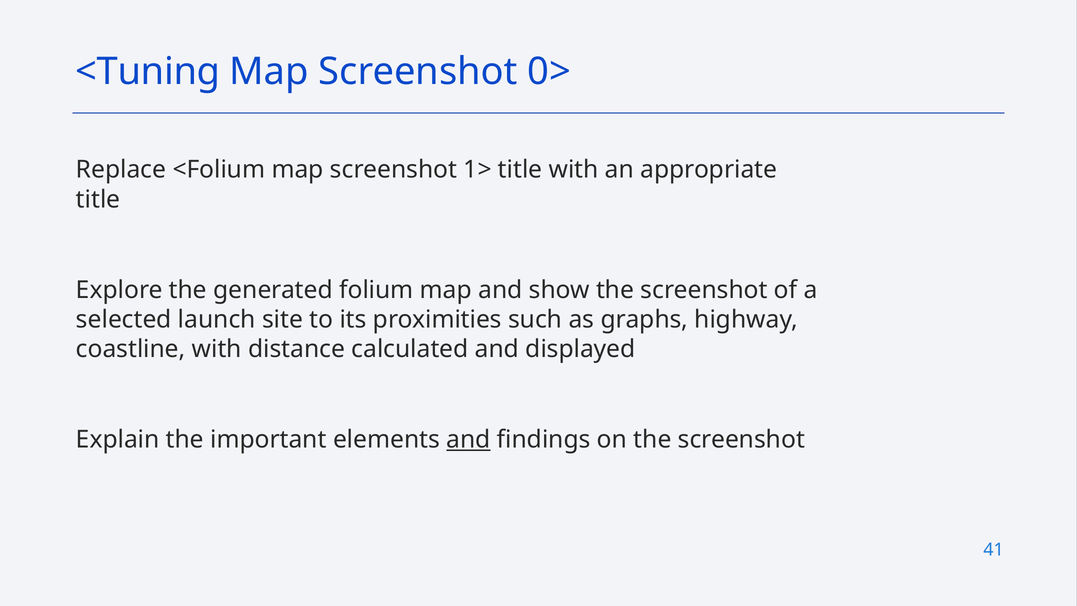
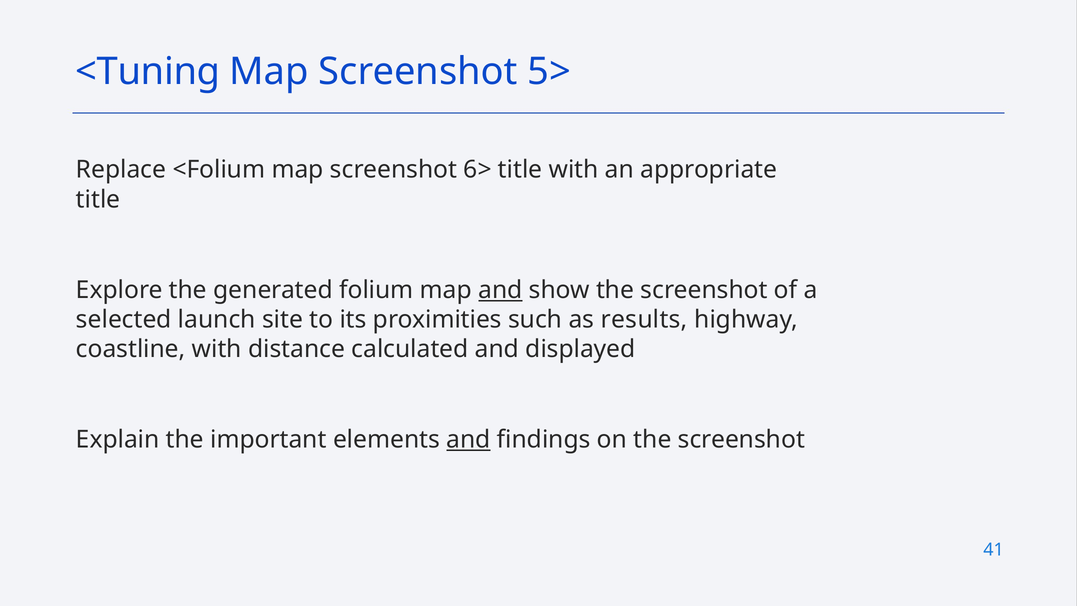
0>: 0> -> 5> (549, 72)
1>: 1> -> 6> (478, 170)
and underline: none -> present (500, 290)
graphs: graphs -> results (644, 320)
